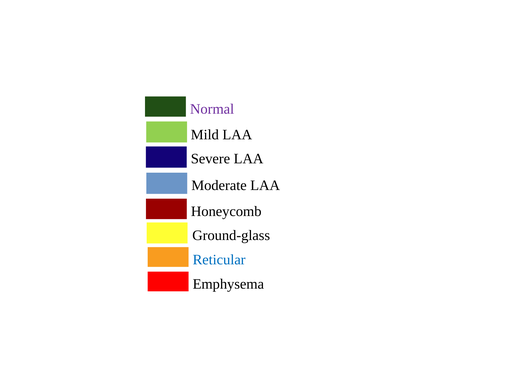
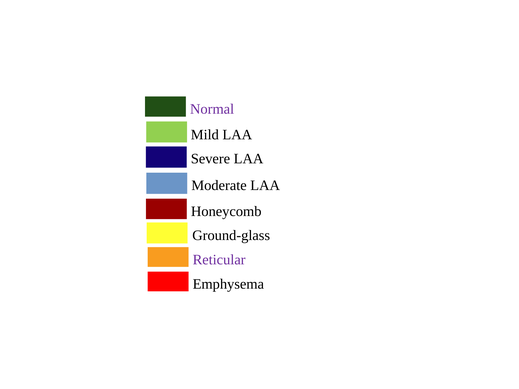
Reticular colour: blue -> purple (219, 260)
